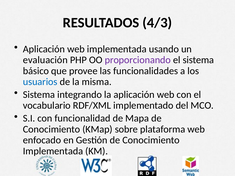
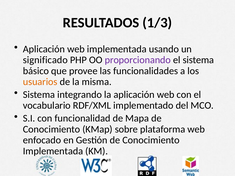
4/3: 4/3 -> 1/3 (157, 23)
evaluación: evaluación -> significado (45, 60)
usuarios colour: blue -> orange (40, 82)
